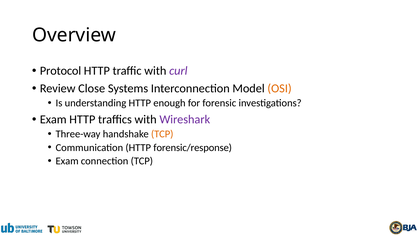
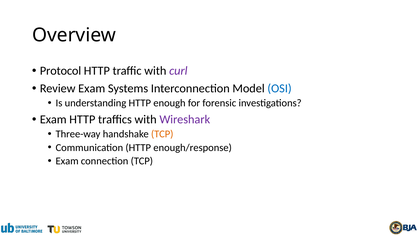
Review Close: Close -> Exam (92, 89)
OSI colour: orange -> blue (280, 89)
forensic/response: forensic/response -> enough/response (193, 148)
